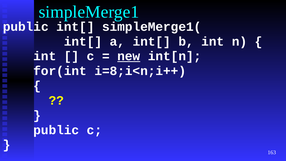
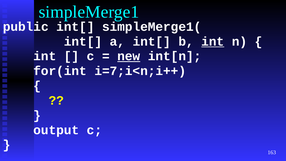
int underline: none -> present (213, 41)
i=8;i<n;i++: i=8;i<n;i++ -> i=7;i<n;i++ (140, 71)
public: public -> output (56, 130)
